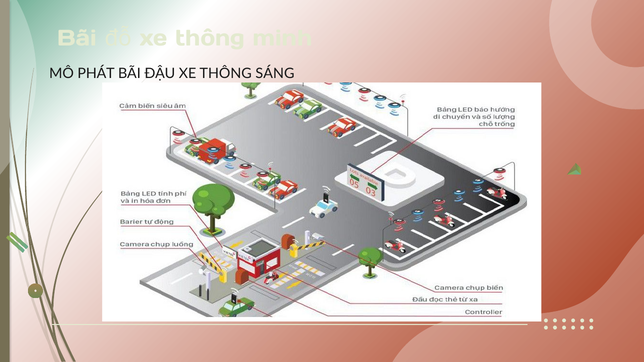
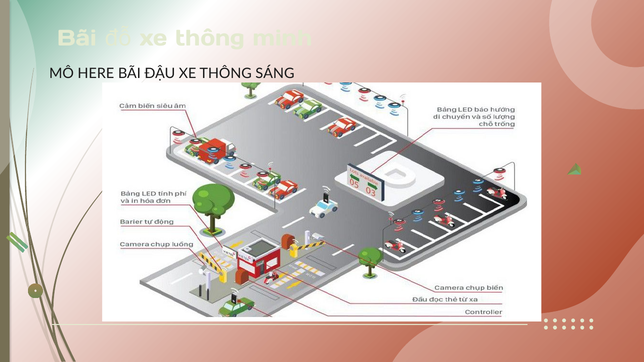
PHÁT: PHÁT -> HERE (96, 74)
